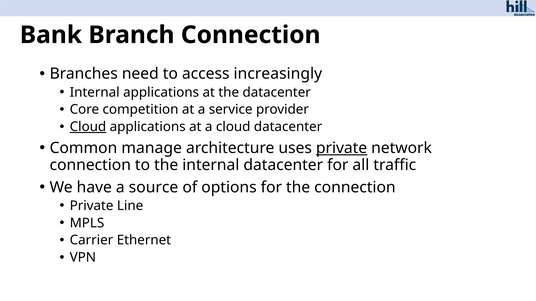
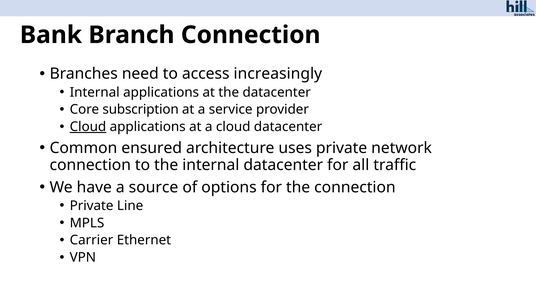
competition: competition -> subscription (141, 110)
manage: manage -> ensured (152, 148)
private underline: present -> none (342, 148)
